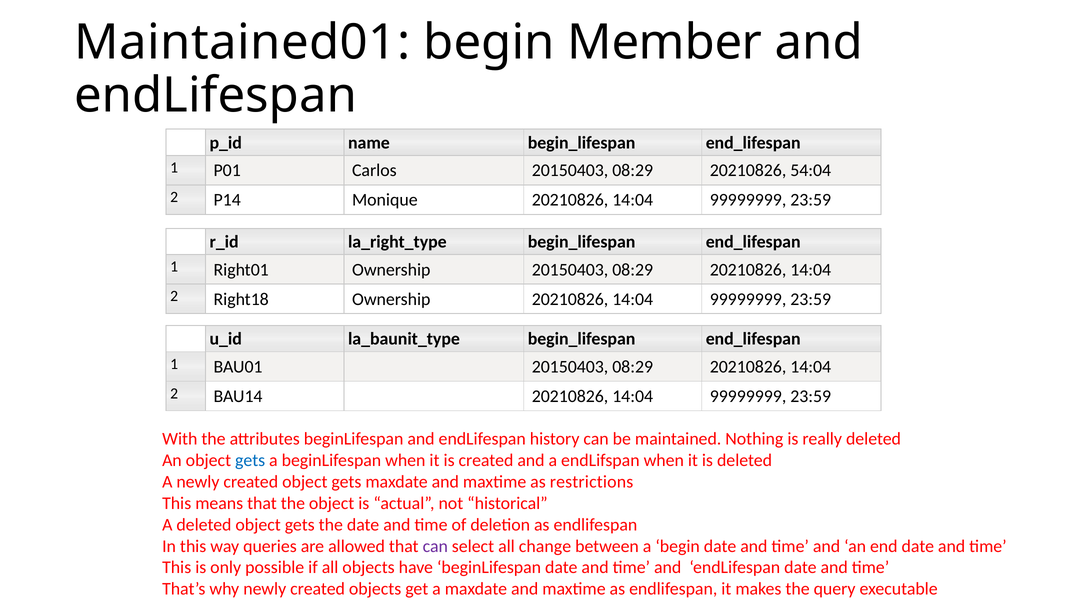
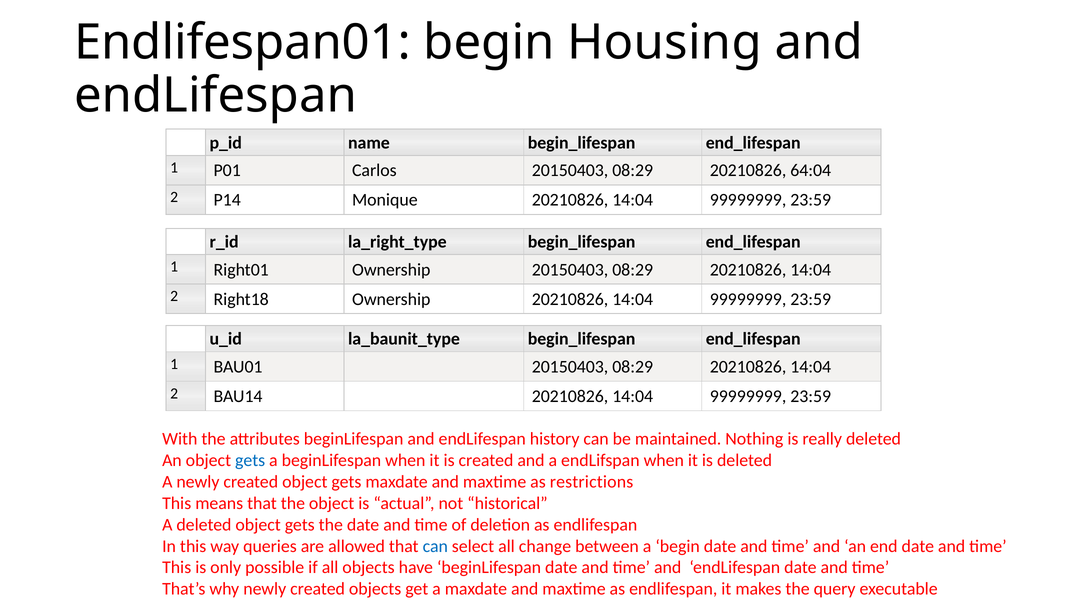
Maintained01: Maintained01 -> Endlifespan01 (242, 43)
Member: Member -> Housing (665, 43)
54:04: 54:04 -> 64:04 (811, 171)
can colour: purple -> blue (435, 546)
